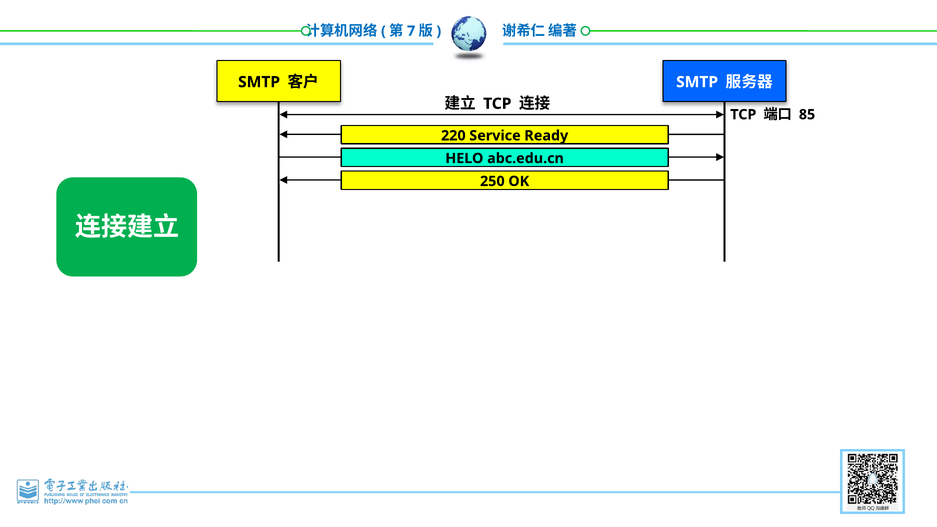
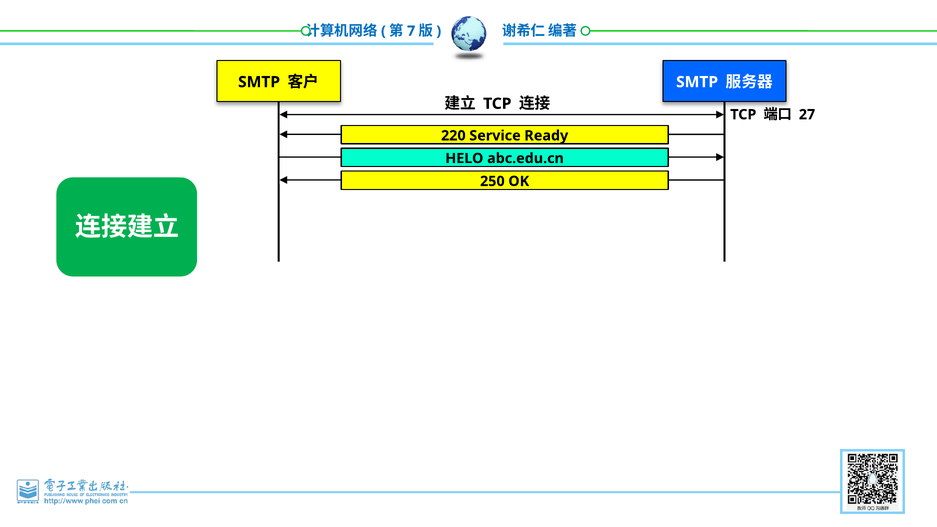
85: 85 -> 27 (807, 115)
